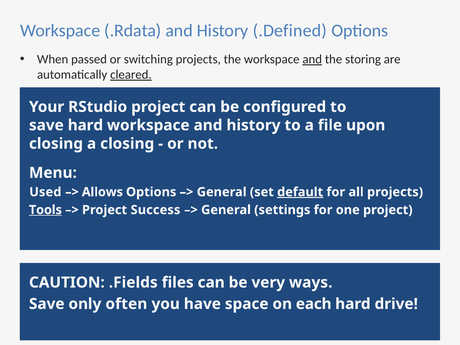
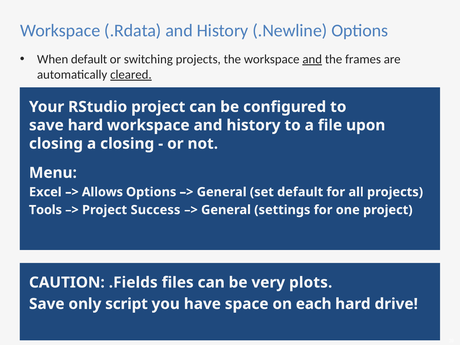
.Defined: .Defined -> .Newline (290, 31)
When passed: passed -> default (89, 59)
storing: storing -> frames (363, 59)
Used: Used -> Excel (45, 192)
default underline: present -> none (300, 192)
Tools underline: present -> none (45, 210)
ways: ways -> plots (311, 282)
often: often -> script (127, 304)
